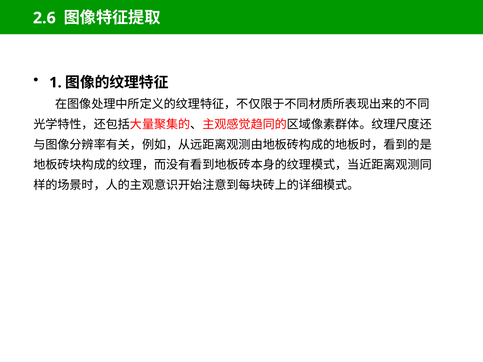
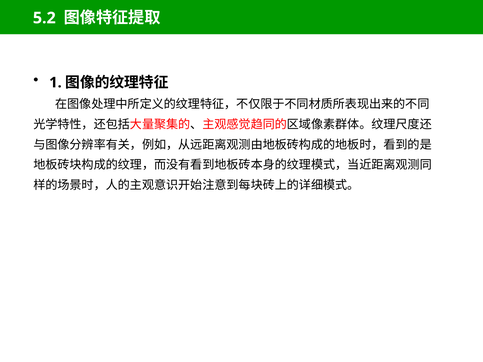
2.6: 2.6 -> 5.2 (44, 18)
